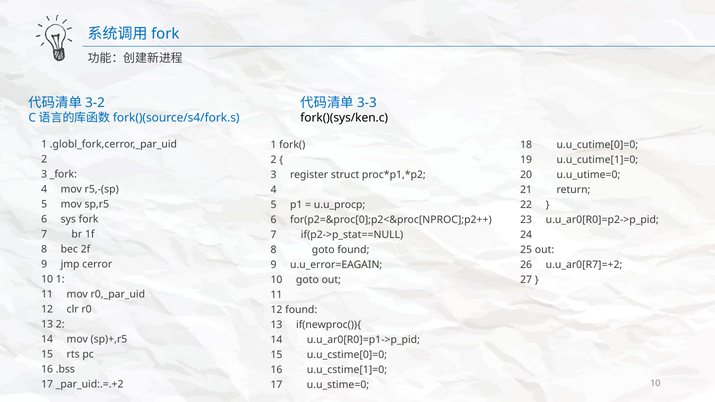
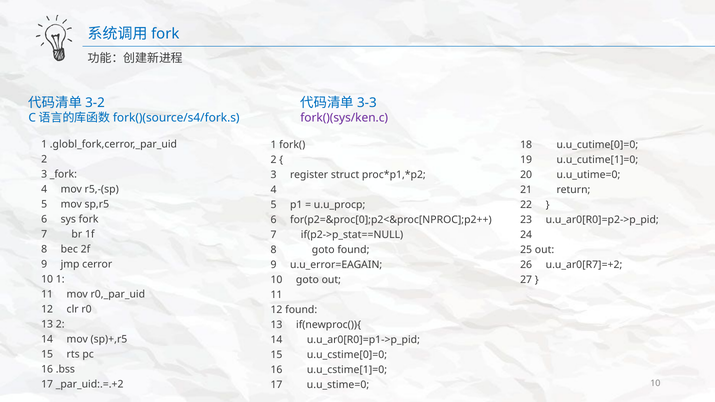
fork()(sys/ken.c colour: black -> purple (344, 118)
